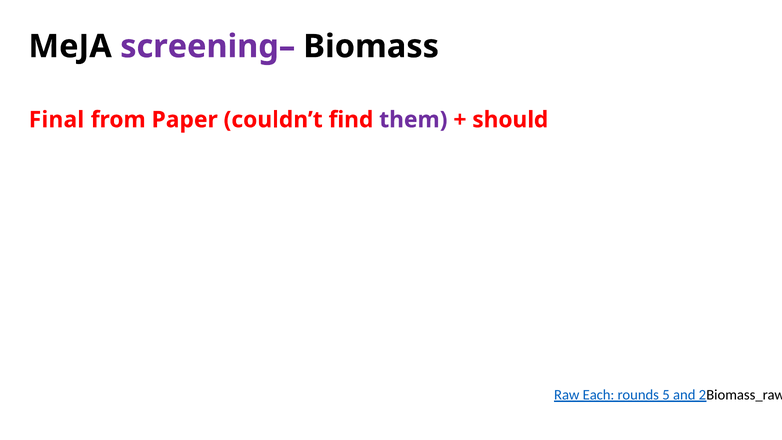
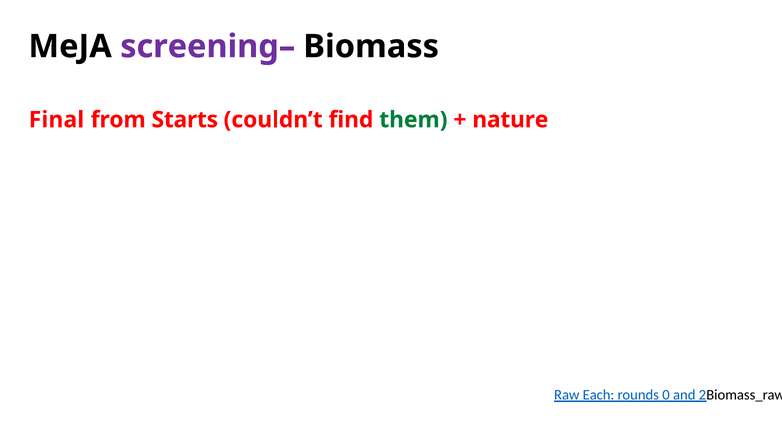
Paper: Paper -> Starts (185, 120)
them colour: purple -> green (413, 120)
should: should -> nature (510, 120)
5: 5 -> 0 (666, 395)
